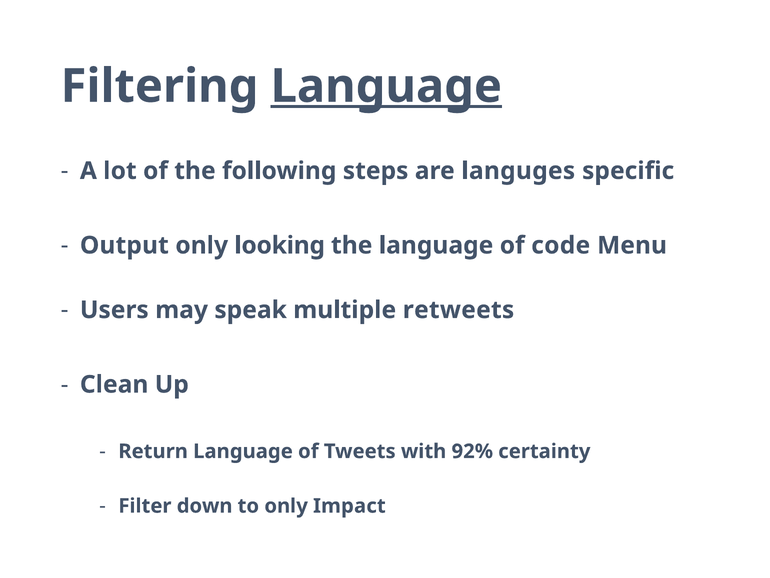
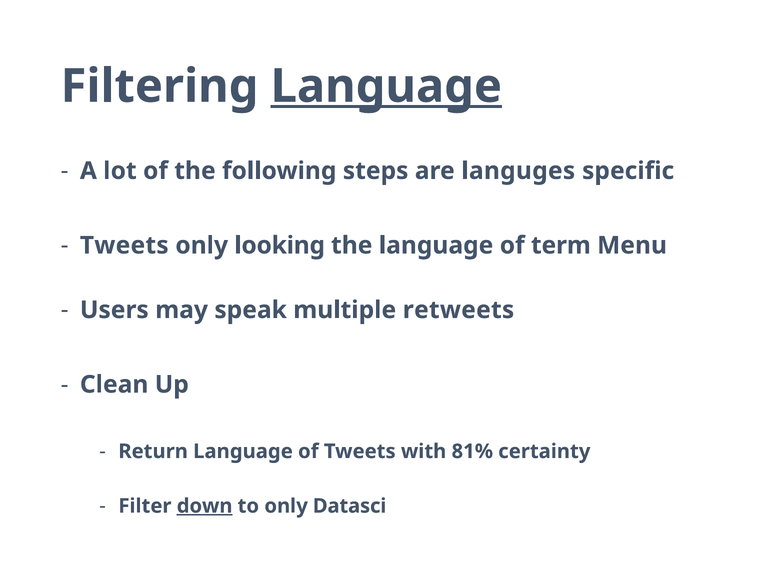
Output: Output -> Tweets (124, 245)
code: code -> term (561, 245)
92%: 92% -> 81% (472, 451)
down underline: none -> present (205, 506)
Impact: Impact -> Datasci (350, 506)
